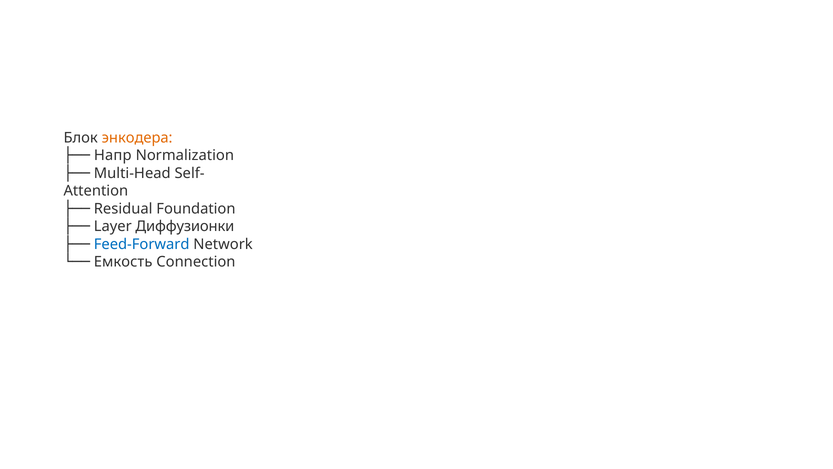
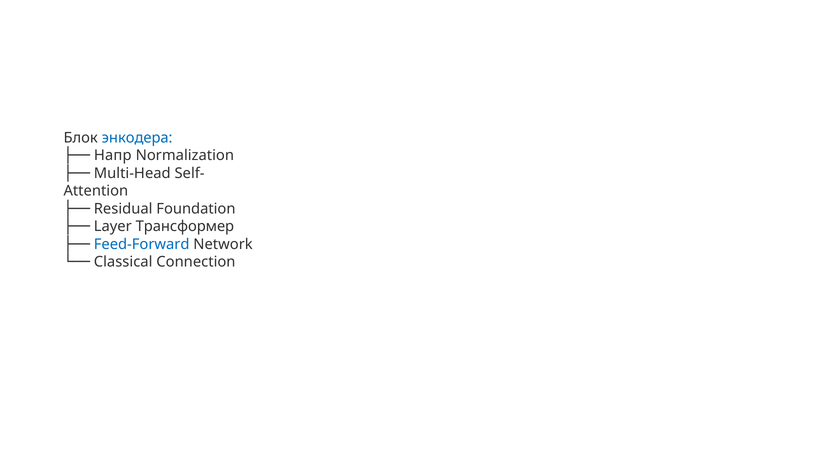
энкодера colour: orange -> blue (137, 138)
Диффузионки: Диффузионки -> Трансформер (185, 226)
Емкость: Емкость -> Classical (123, 262)
